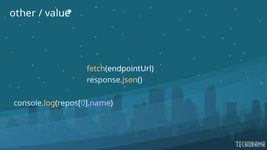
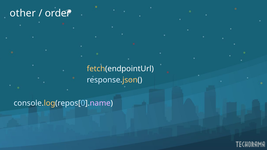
value: value -> order (58, 13)
